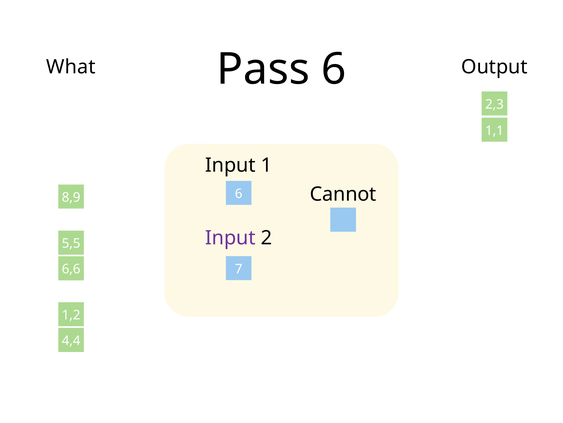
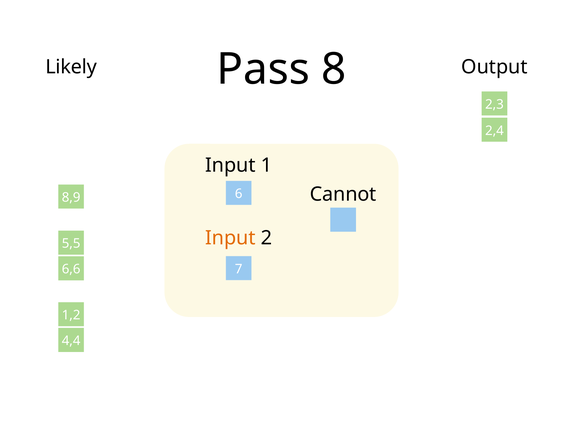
Pass 6: 6 -> 8 (334, 69)
What: What -> Likely (71, 67)
1,1: 1,1 -> 2,4 (494, 130)
Input colour: purple -> orange (230, 238)
